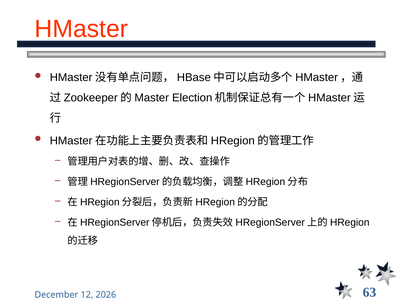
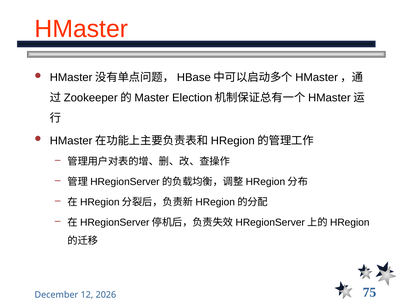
63: 63 -> 75 (369, 292)
